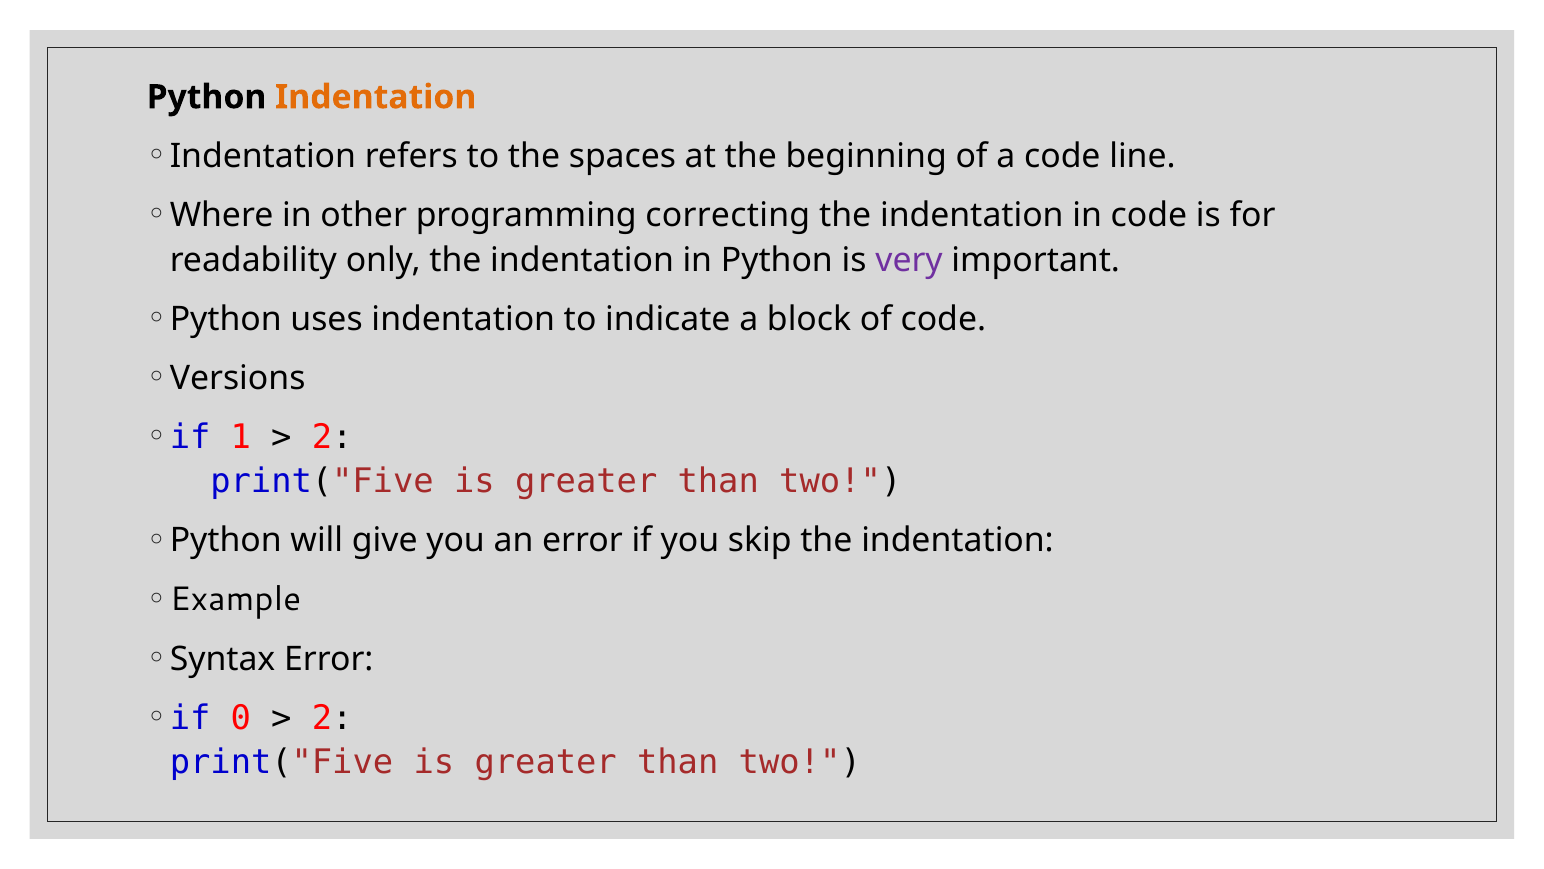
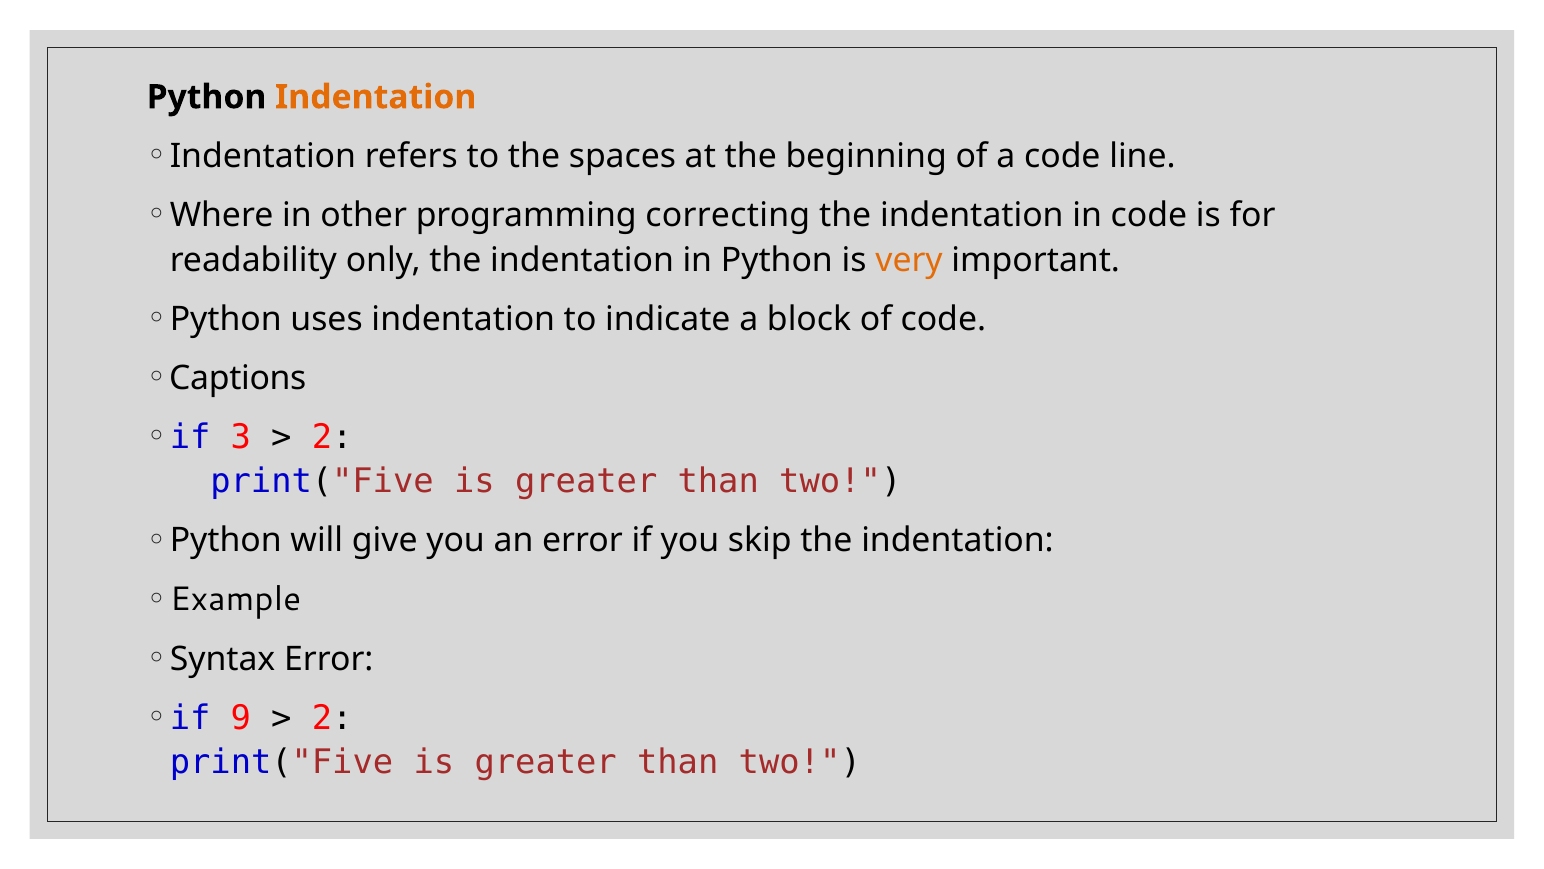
very colour: purple -> orange (909, 260)
Versions: Versions -> Captions (238, 378)
1: 1 -> 3 (241, 437)
0: 0 -> 9 (241, 718)
